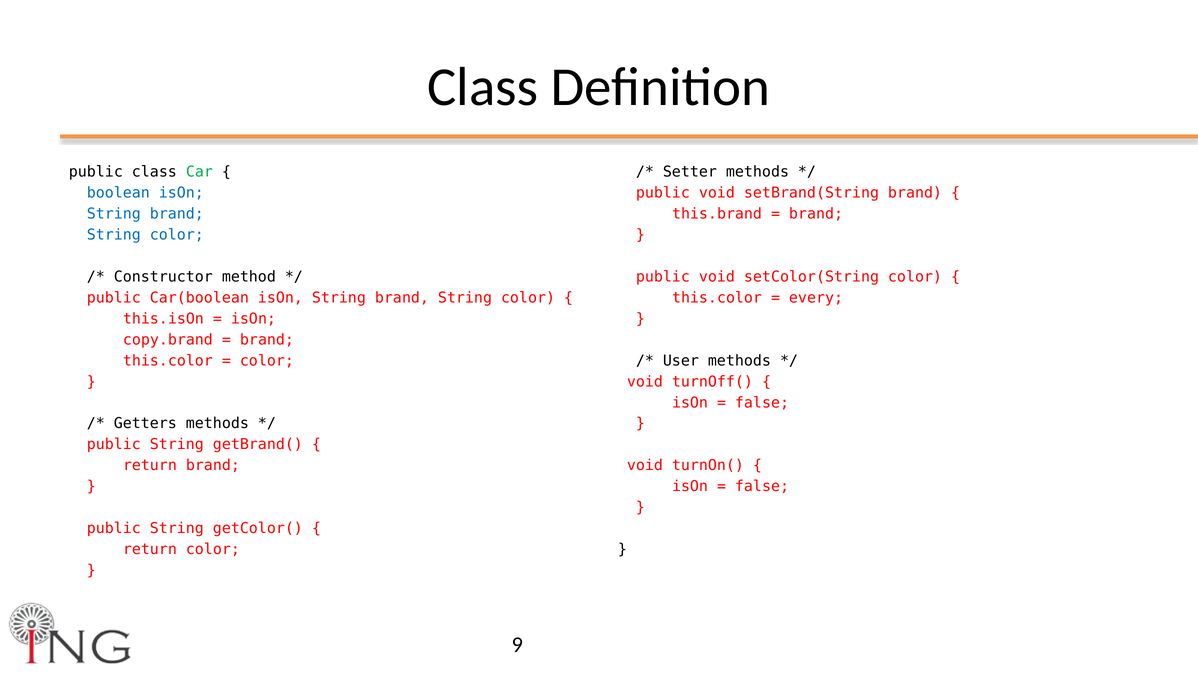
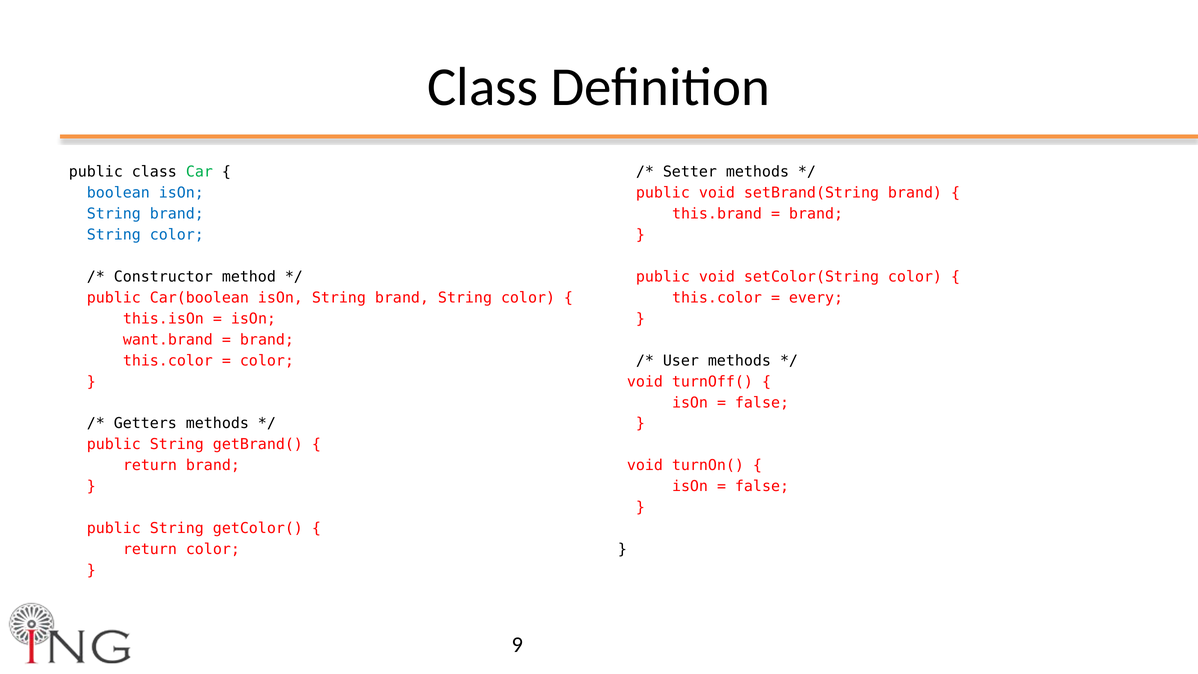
copy.brand: copy.brand -> want.brand (168, 340)
